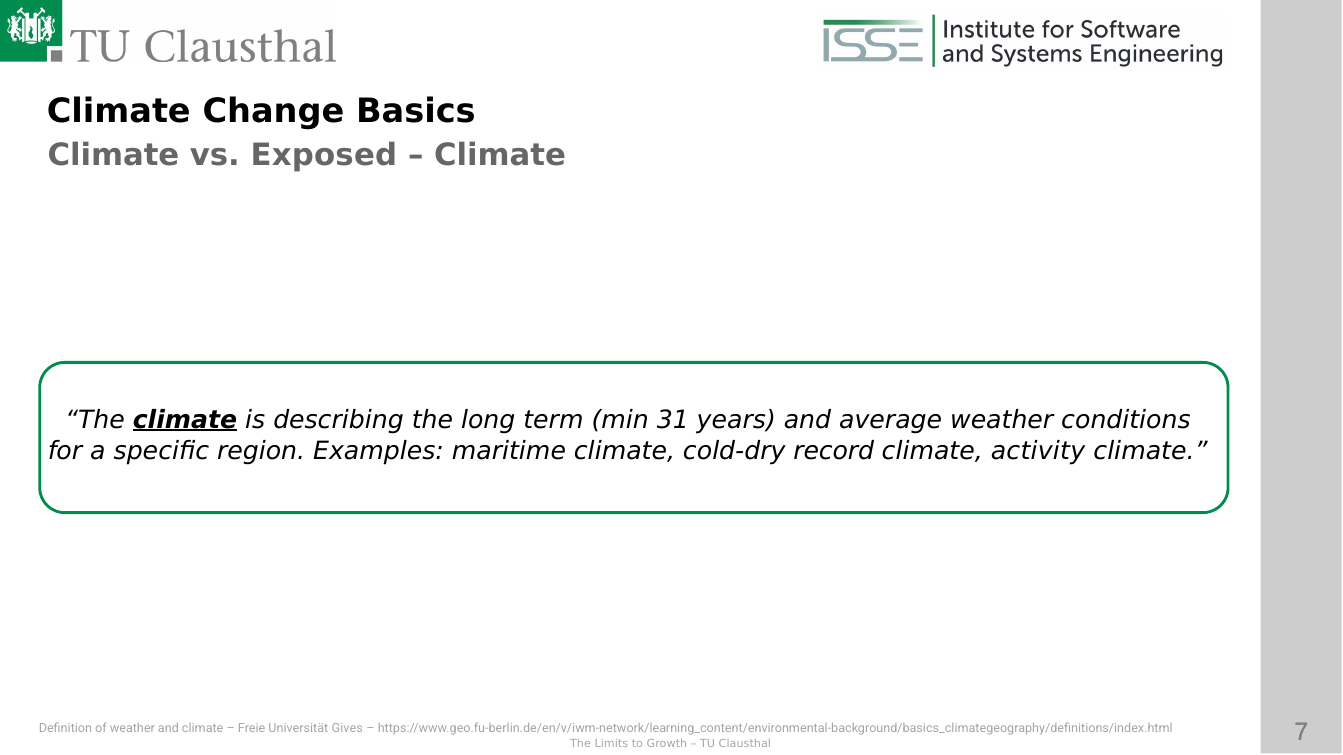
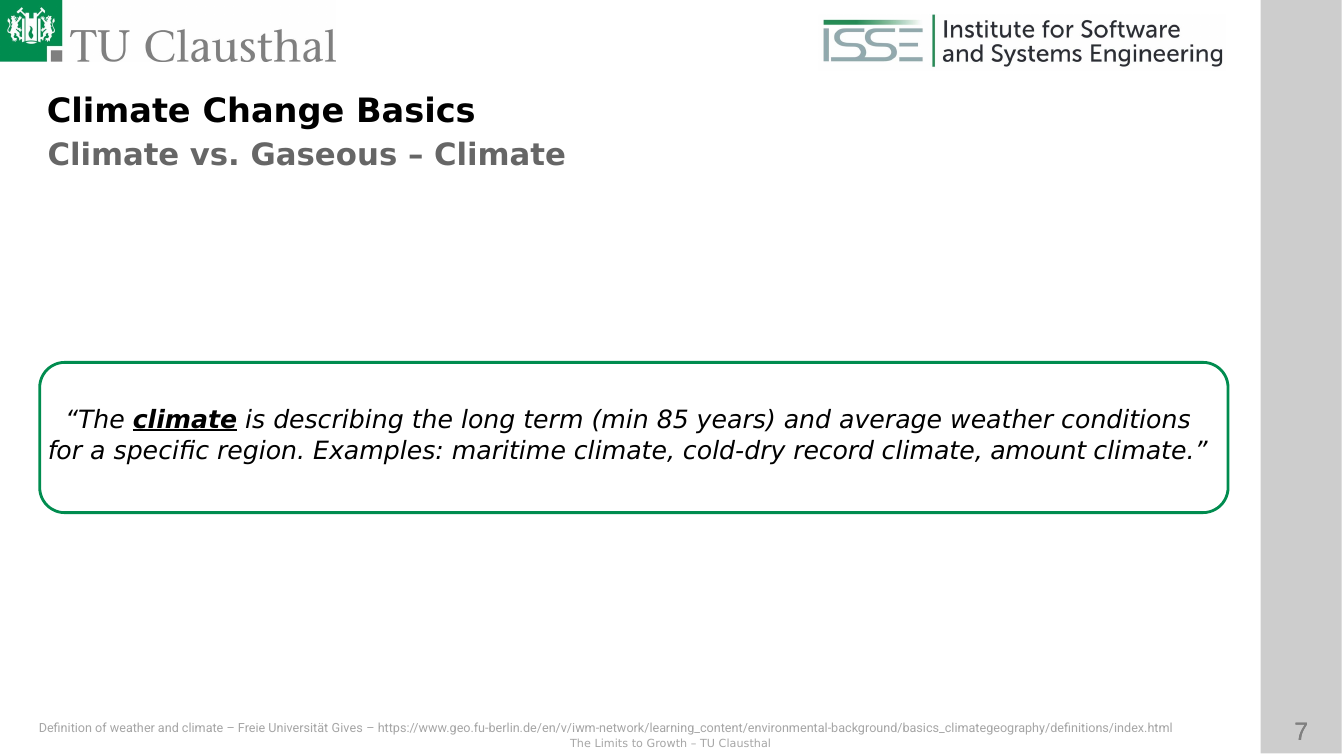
Exposed: Exposed -> Gaseous (324, 156)
31: 31 -> 85 (673, 421)
activity: activity -> amount (1038, 451)
